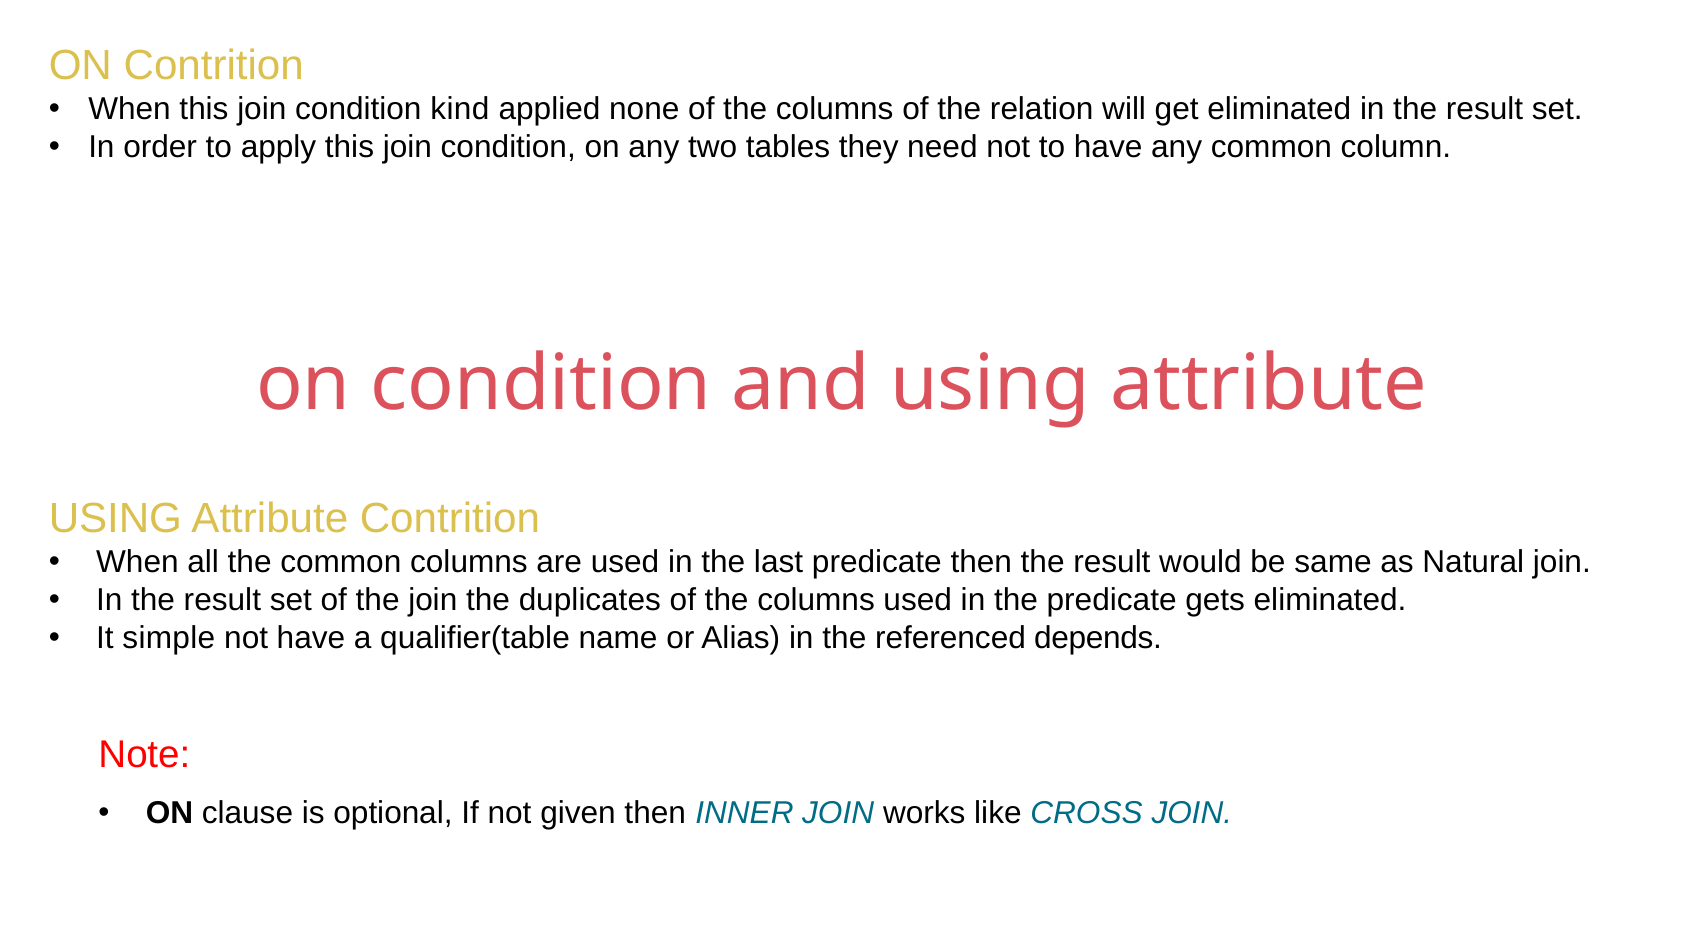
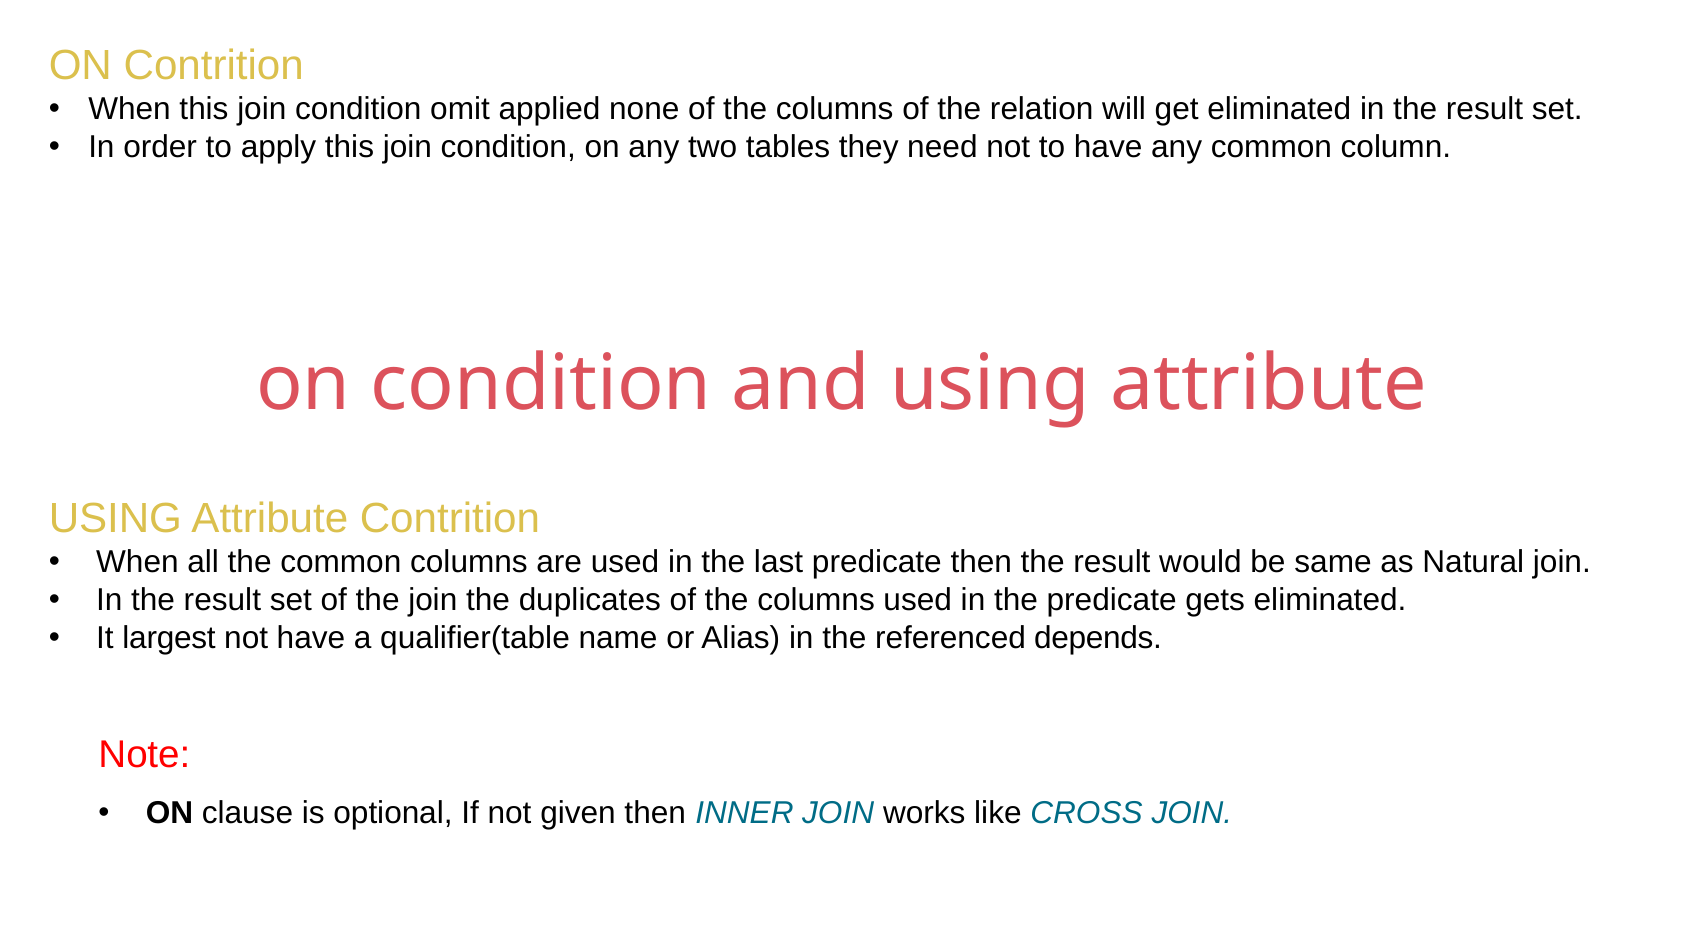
kind: kind -> omit (460, 109)
simple: simple -> largest (169, 638)
